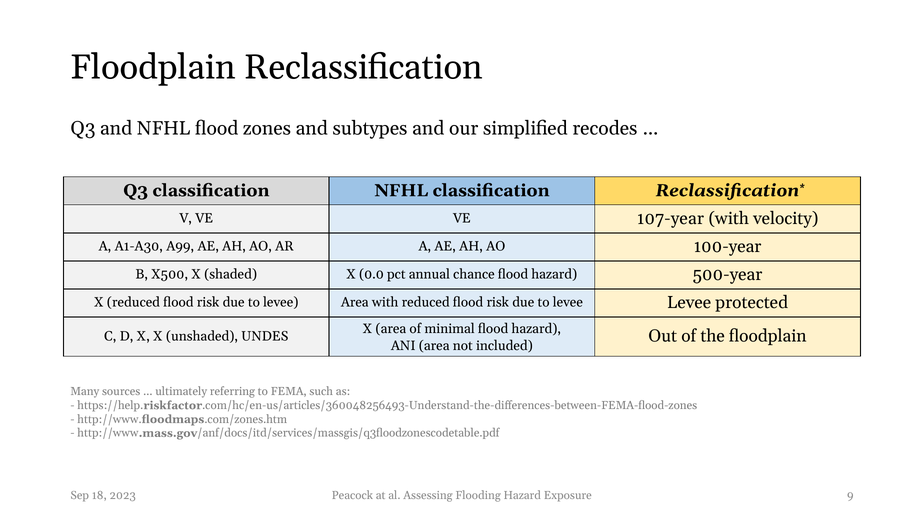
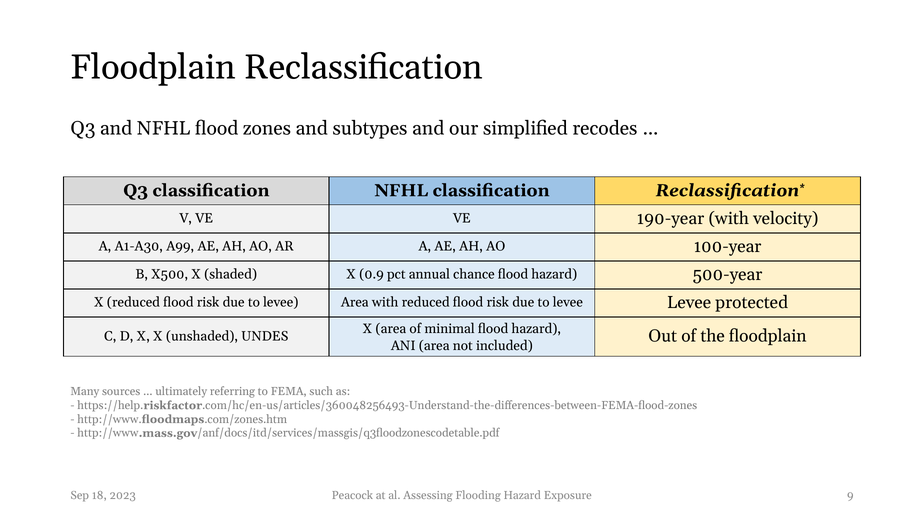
107-year: 107-year -> 190-year (670, 219)
0.0: 0.0 -> 0.9 (372, 275)
